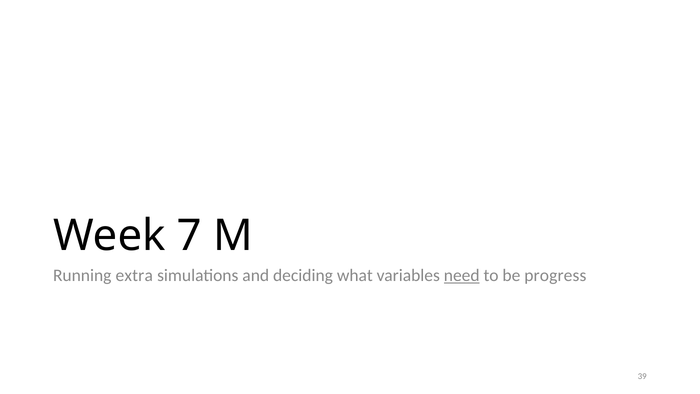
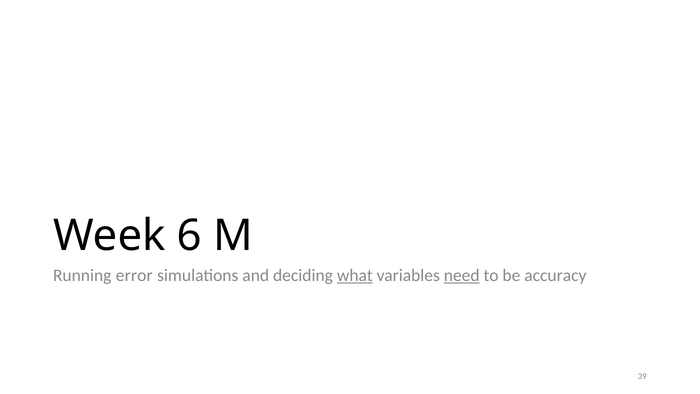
7: 7 -> 6 (189, 235)
extra: extra -> error (134, 275)
what underline: none -> present (355, 275)
progress: progress -> accuracy (555, 275)
